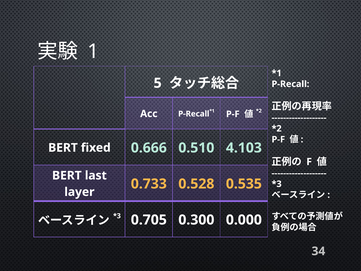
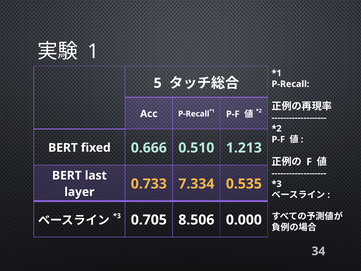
4.103: 4.103 -> 1.213 (244, 148)
0.528: 0.528 -> 7.334 (196, 184)
0.300: 0.300 -> 8.506 (196, 220)
